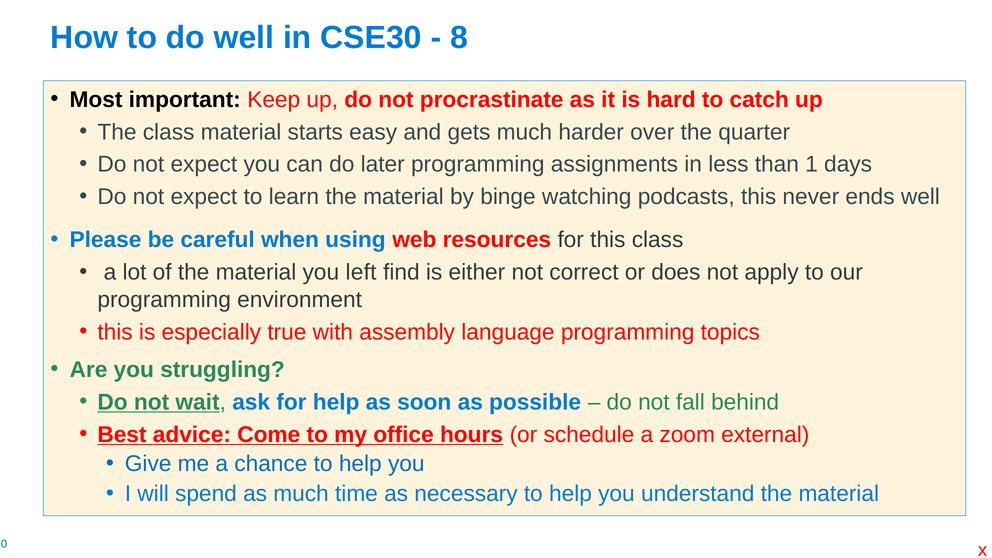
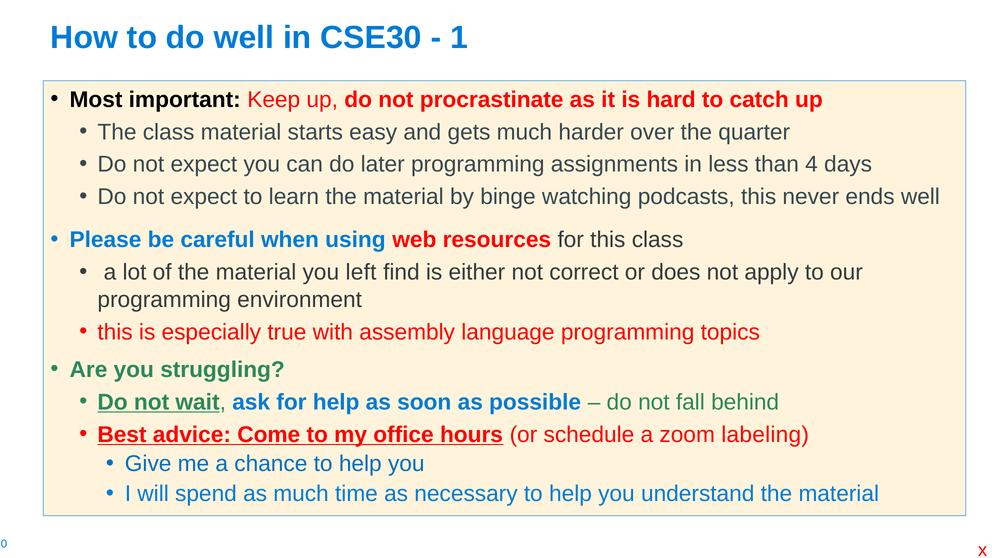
8: 8 -> 1 (459, 38)
1: 1 -> 4 (811, 164)
external: external -> labeling (765, 435)
